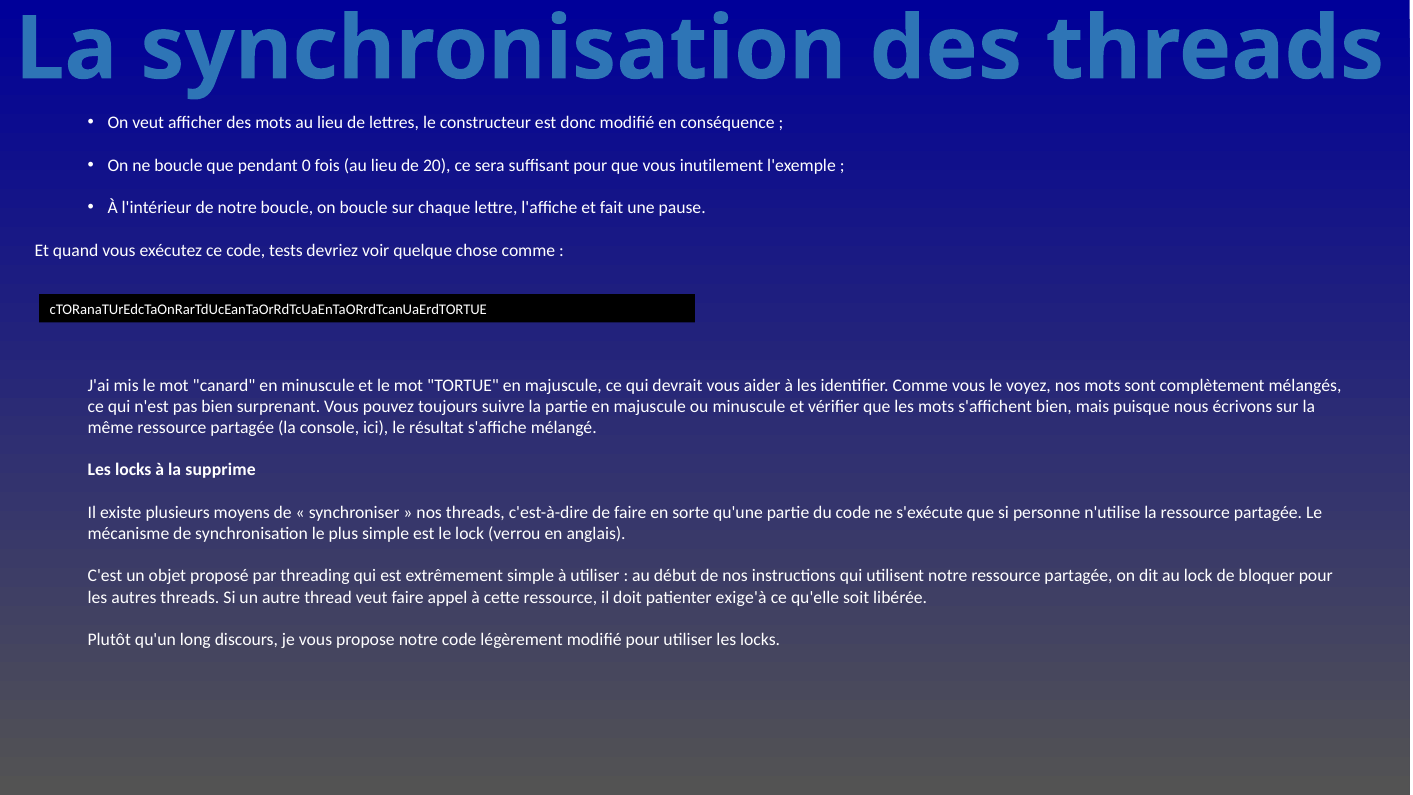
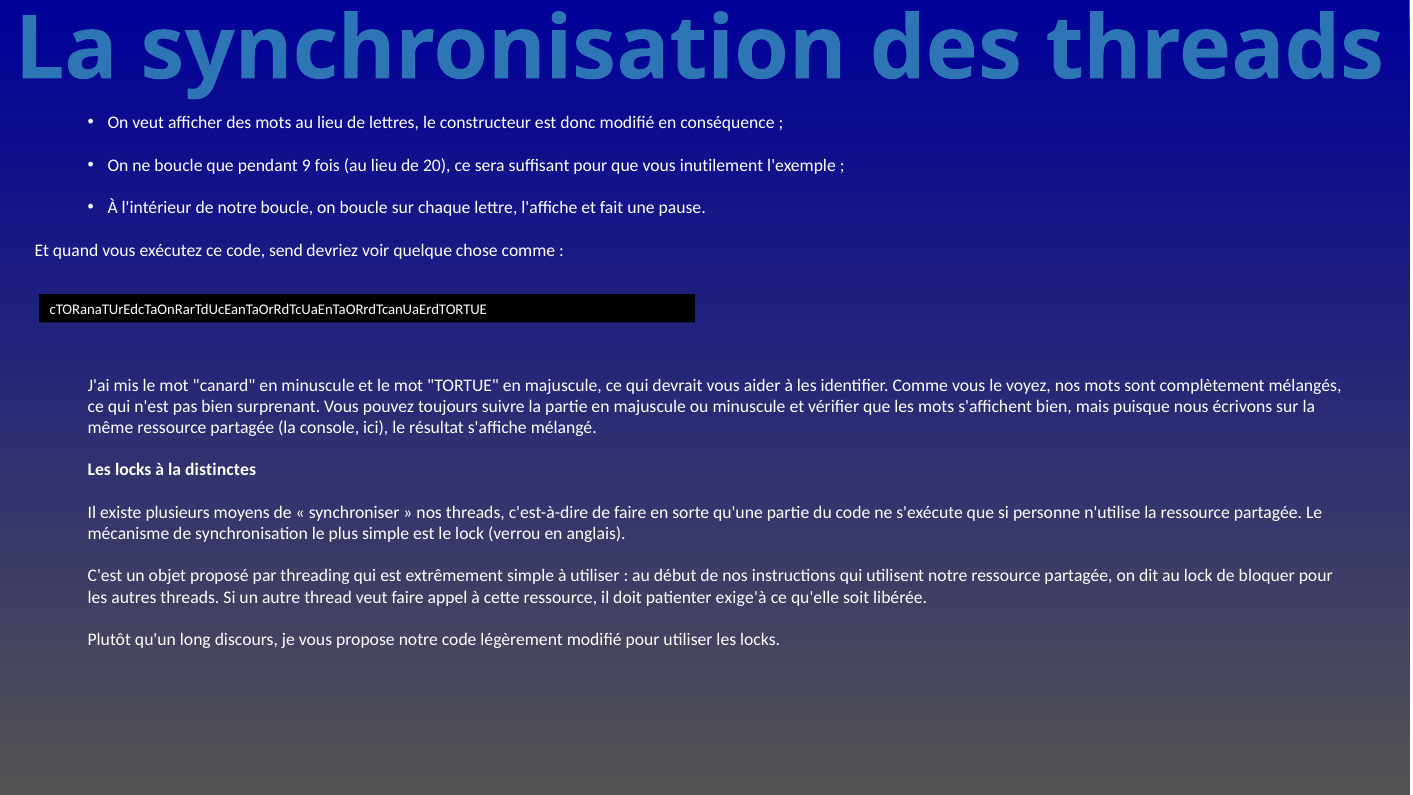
0: 0 -> 9 (306, 165)
tests: tests -> send (286, 250)
supprime: supprime -> distinctes (221, 470)
